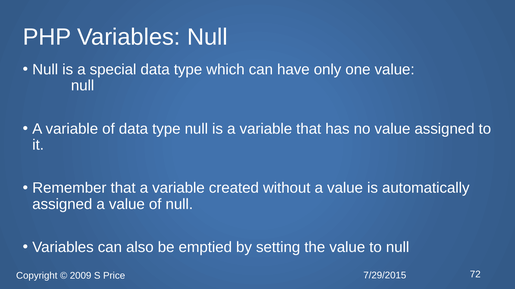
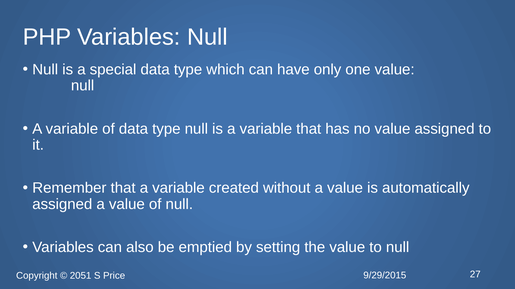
7/29/2015: 7/29/2015 -> 9/29/2015 (385, 276)
2009: 2009 -> 2051 (81, 276)
72: 72 -> 27 (475, 275)
